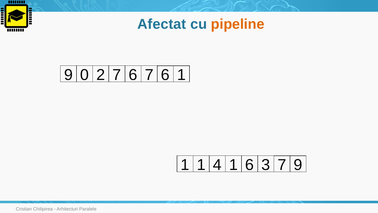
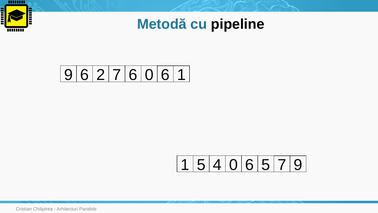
Afectat: Afectat -> Metodă (162, 24)
pipeline colour: orange -> black (238, 24)
9 0: 0 -> 6 (85, 75)
6 7: 7 -> 0 (149, 75)
1: 1 -> 5 (201, 165)
4 1: 1 -> 0 (233, 165)
6 3: 3 -> 5 (266, 165)
